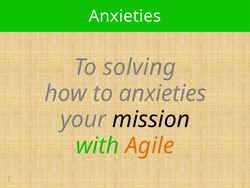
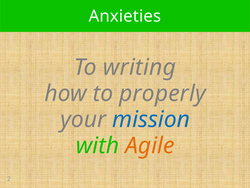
solving: solving -> writing (139, 67)
to anxieties: anxieties -> properly (162, 93)
mission colour: black -> blue (151, 119)
